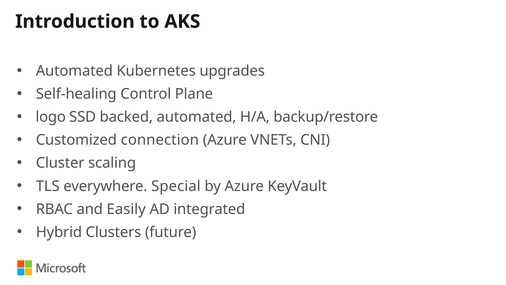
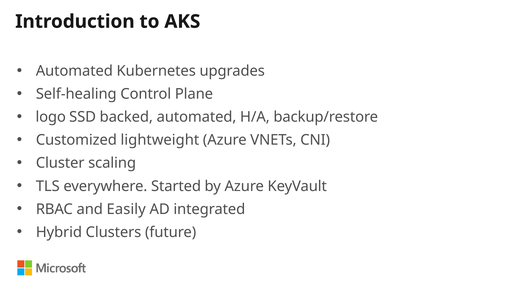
connection: connection -> lightweight (160, 140)
Special: Special -> Started (176, 186)
